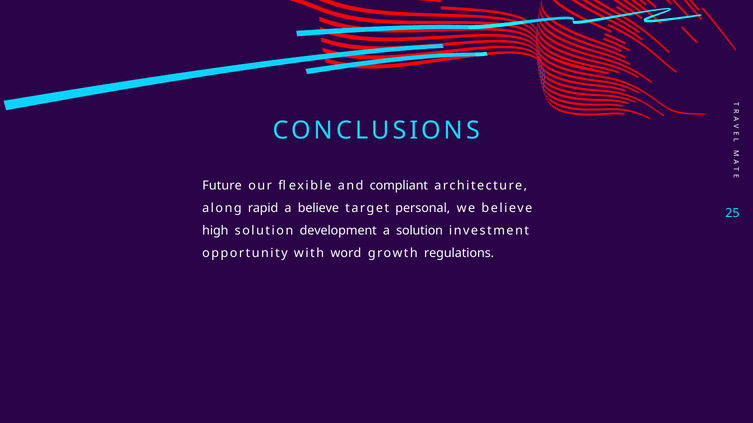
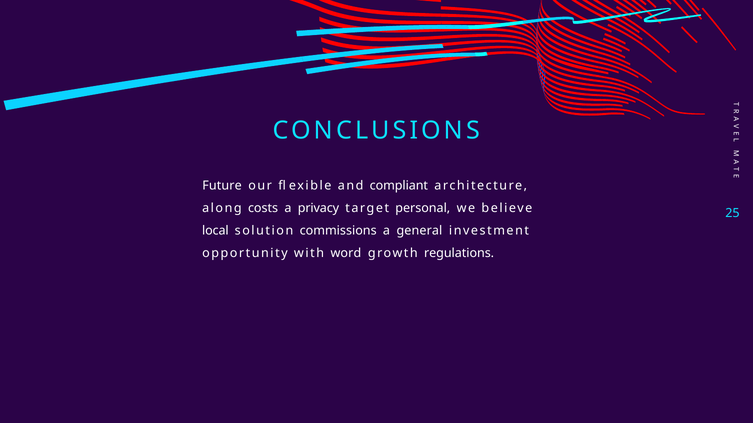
rapid: rapid -> costs (263, 208)
a believe: believe -> privacy (318, 208)
high: high -> local (215, 231)
development: development -> commissions (338, 231)
a solution: solution -> general (419, 231)
